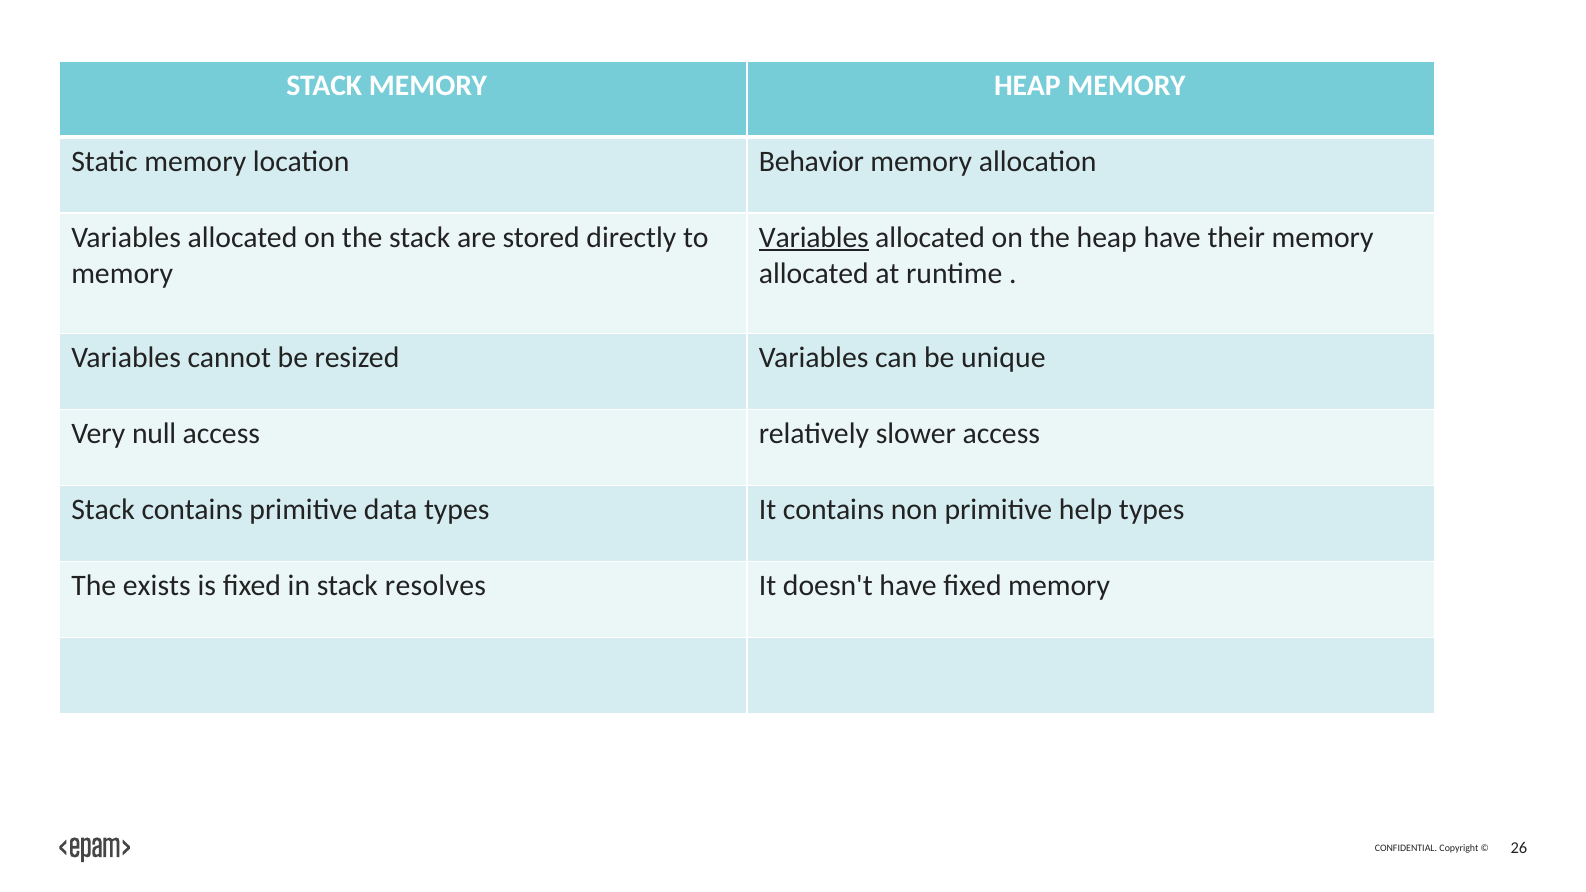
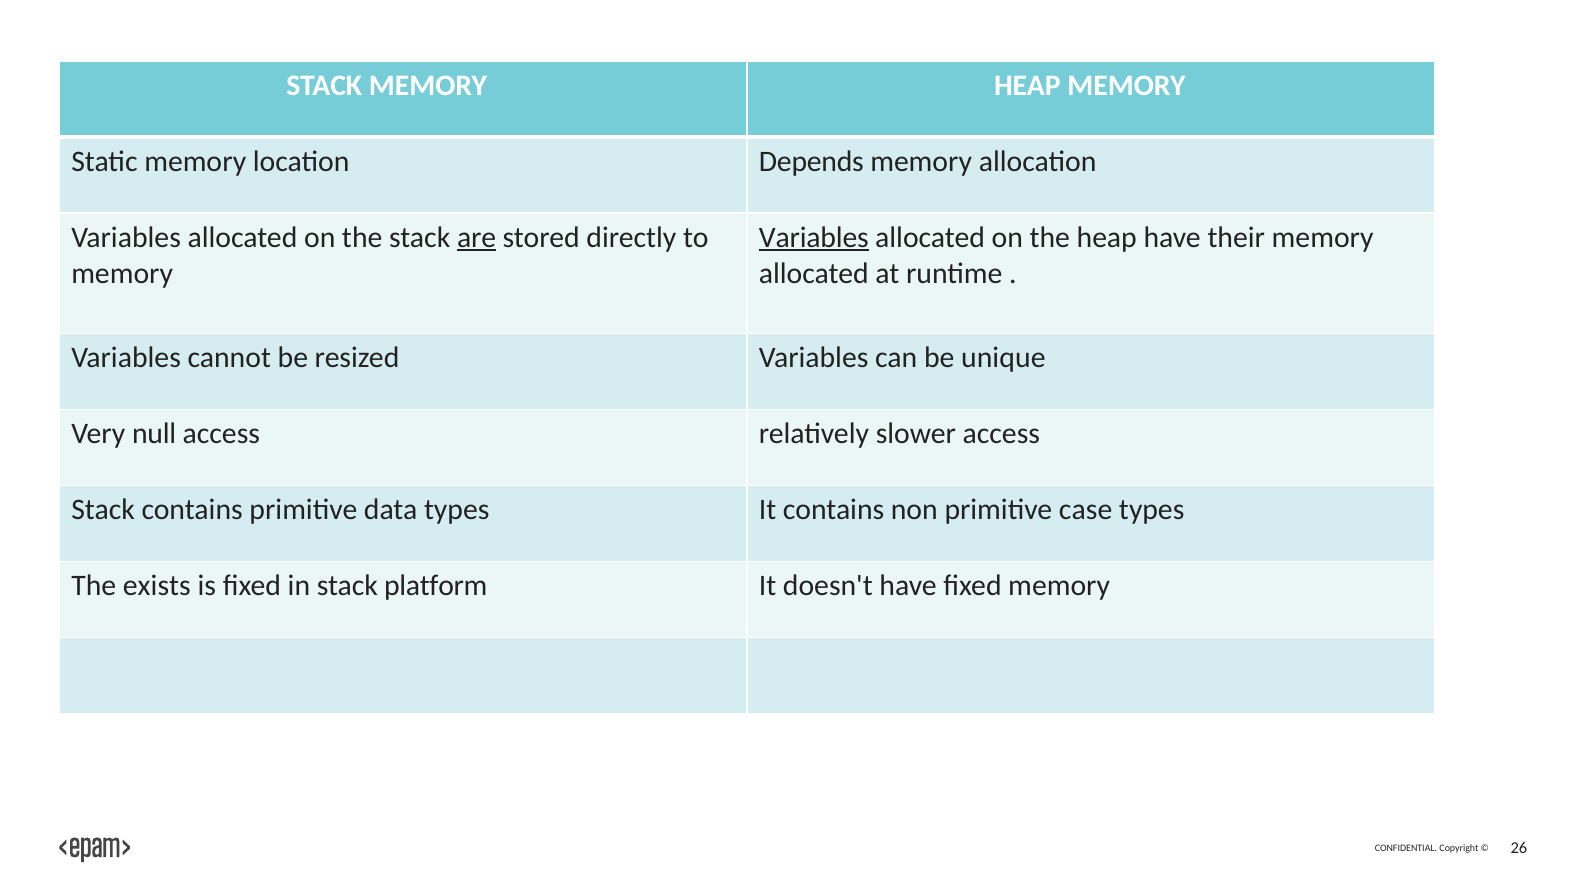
Behavior: Behavior -> Depends (811, 161)
are underline: none -> present (477, 237)
help: help -> case (1086, 510)
resolves: resolves -> platform (436, 586)
